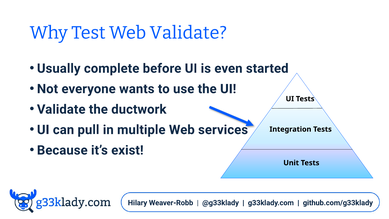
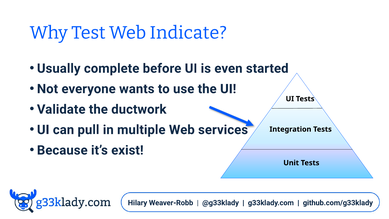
Web Validate: Validate -> Indicate (188, 33)
